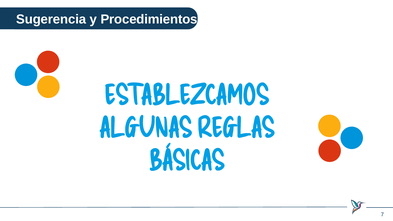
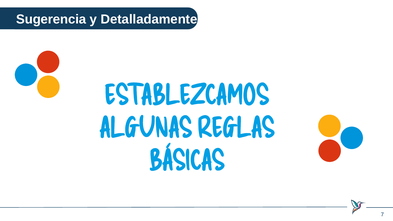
Procedimientos: Procedimientos -> Detalladamente (149, 19)
